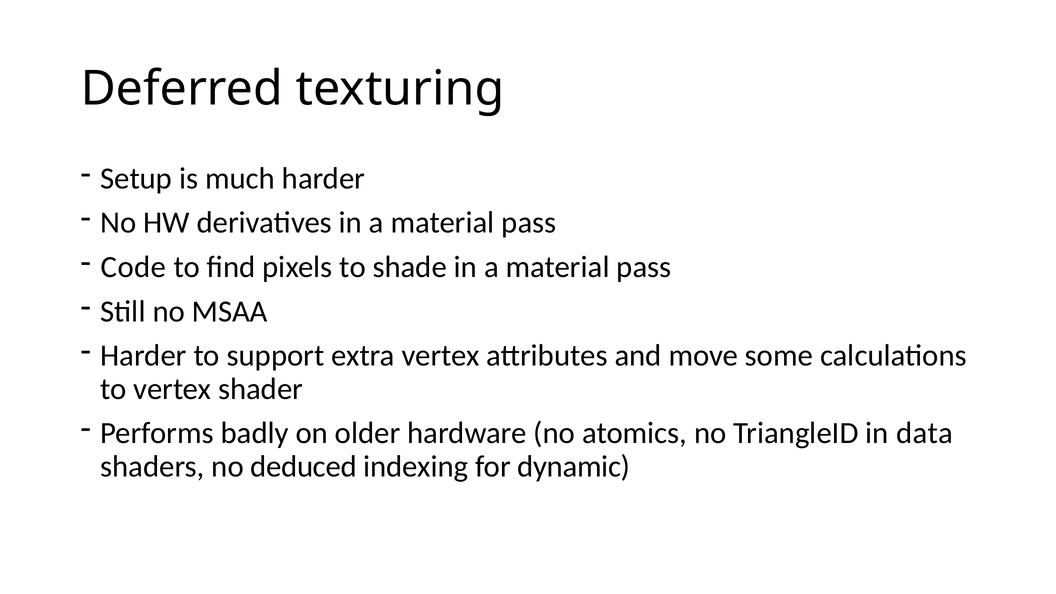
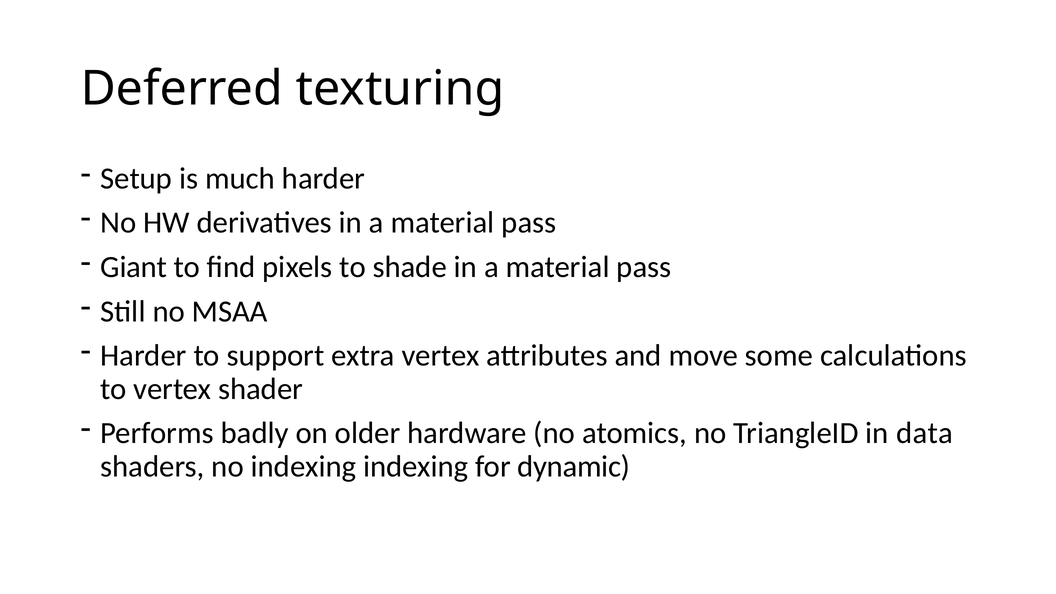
Code: Code -> Giant (134, 267)
no deduced: deduced -> indexing (303, 466)
